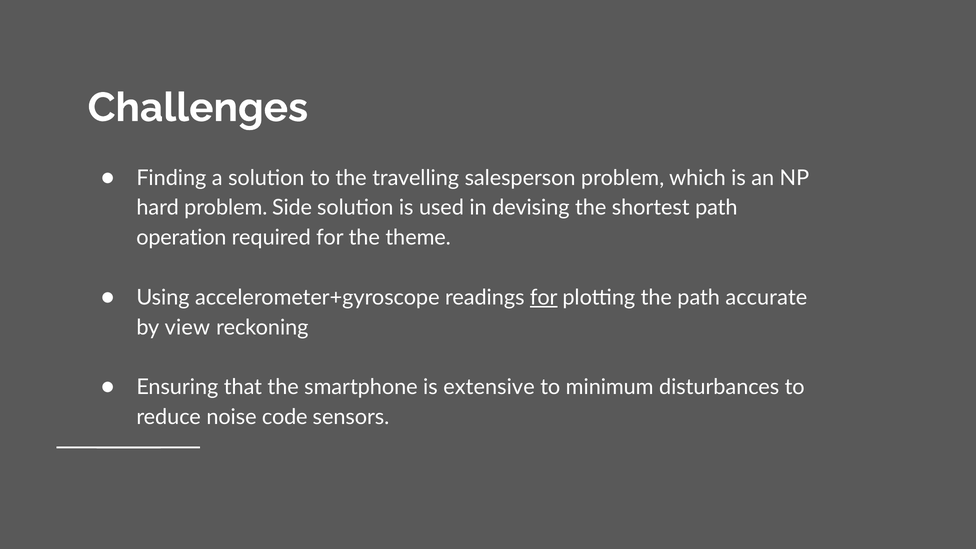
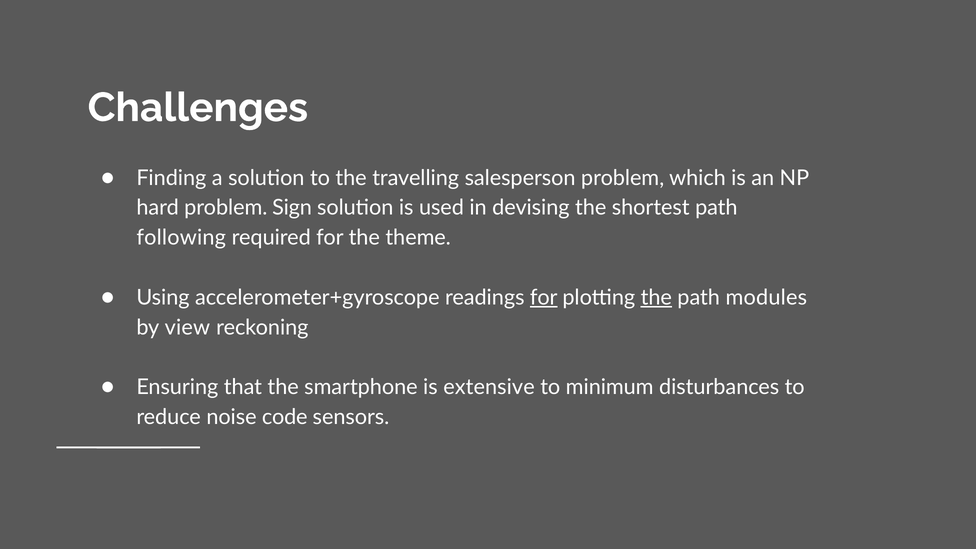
Side: Side -> Sign (292, 208)
operation: operation -> following (181, 238)
the underline: none -> present (656, 298)
accurate: accurate -> modules (766, 298)
